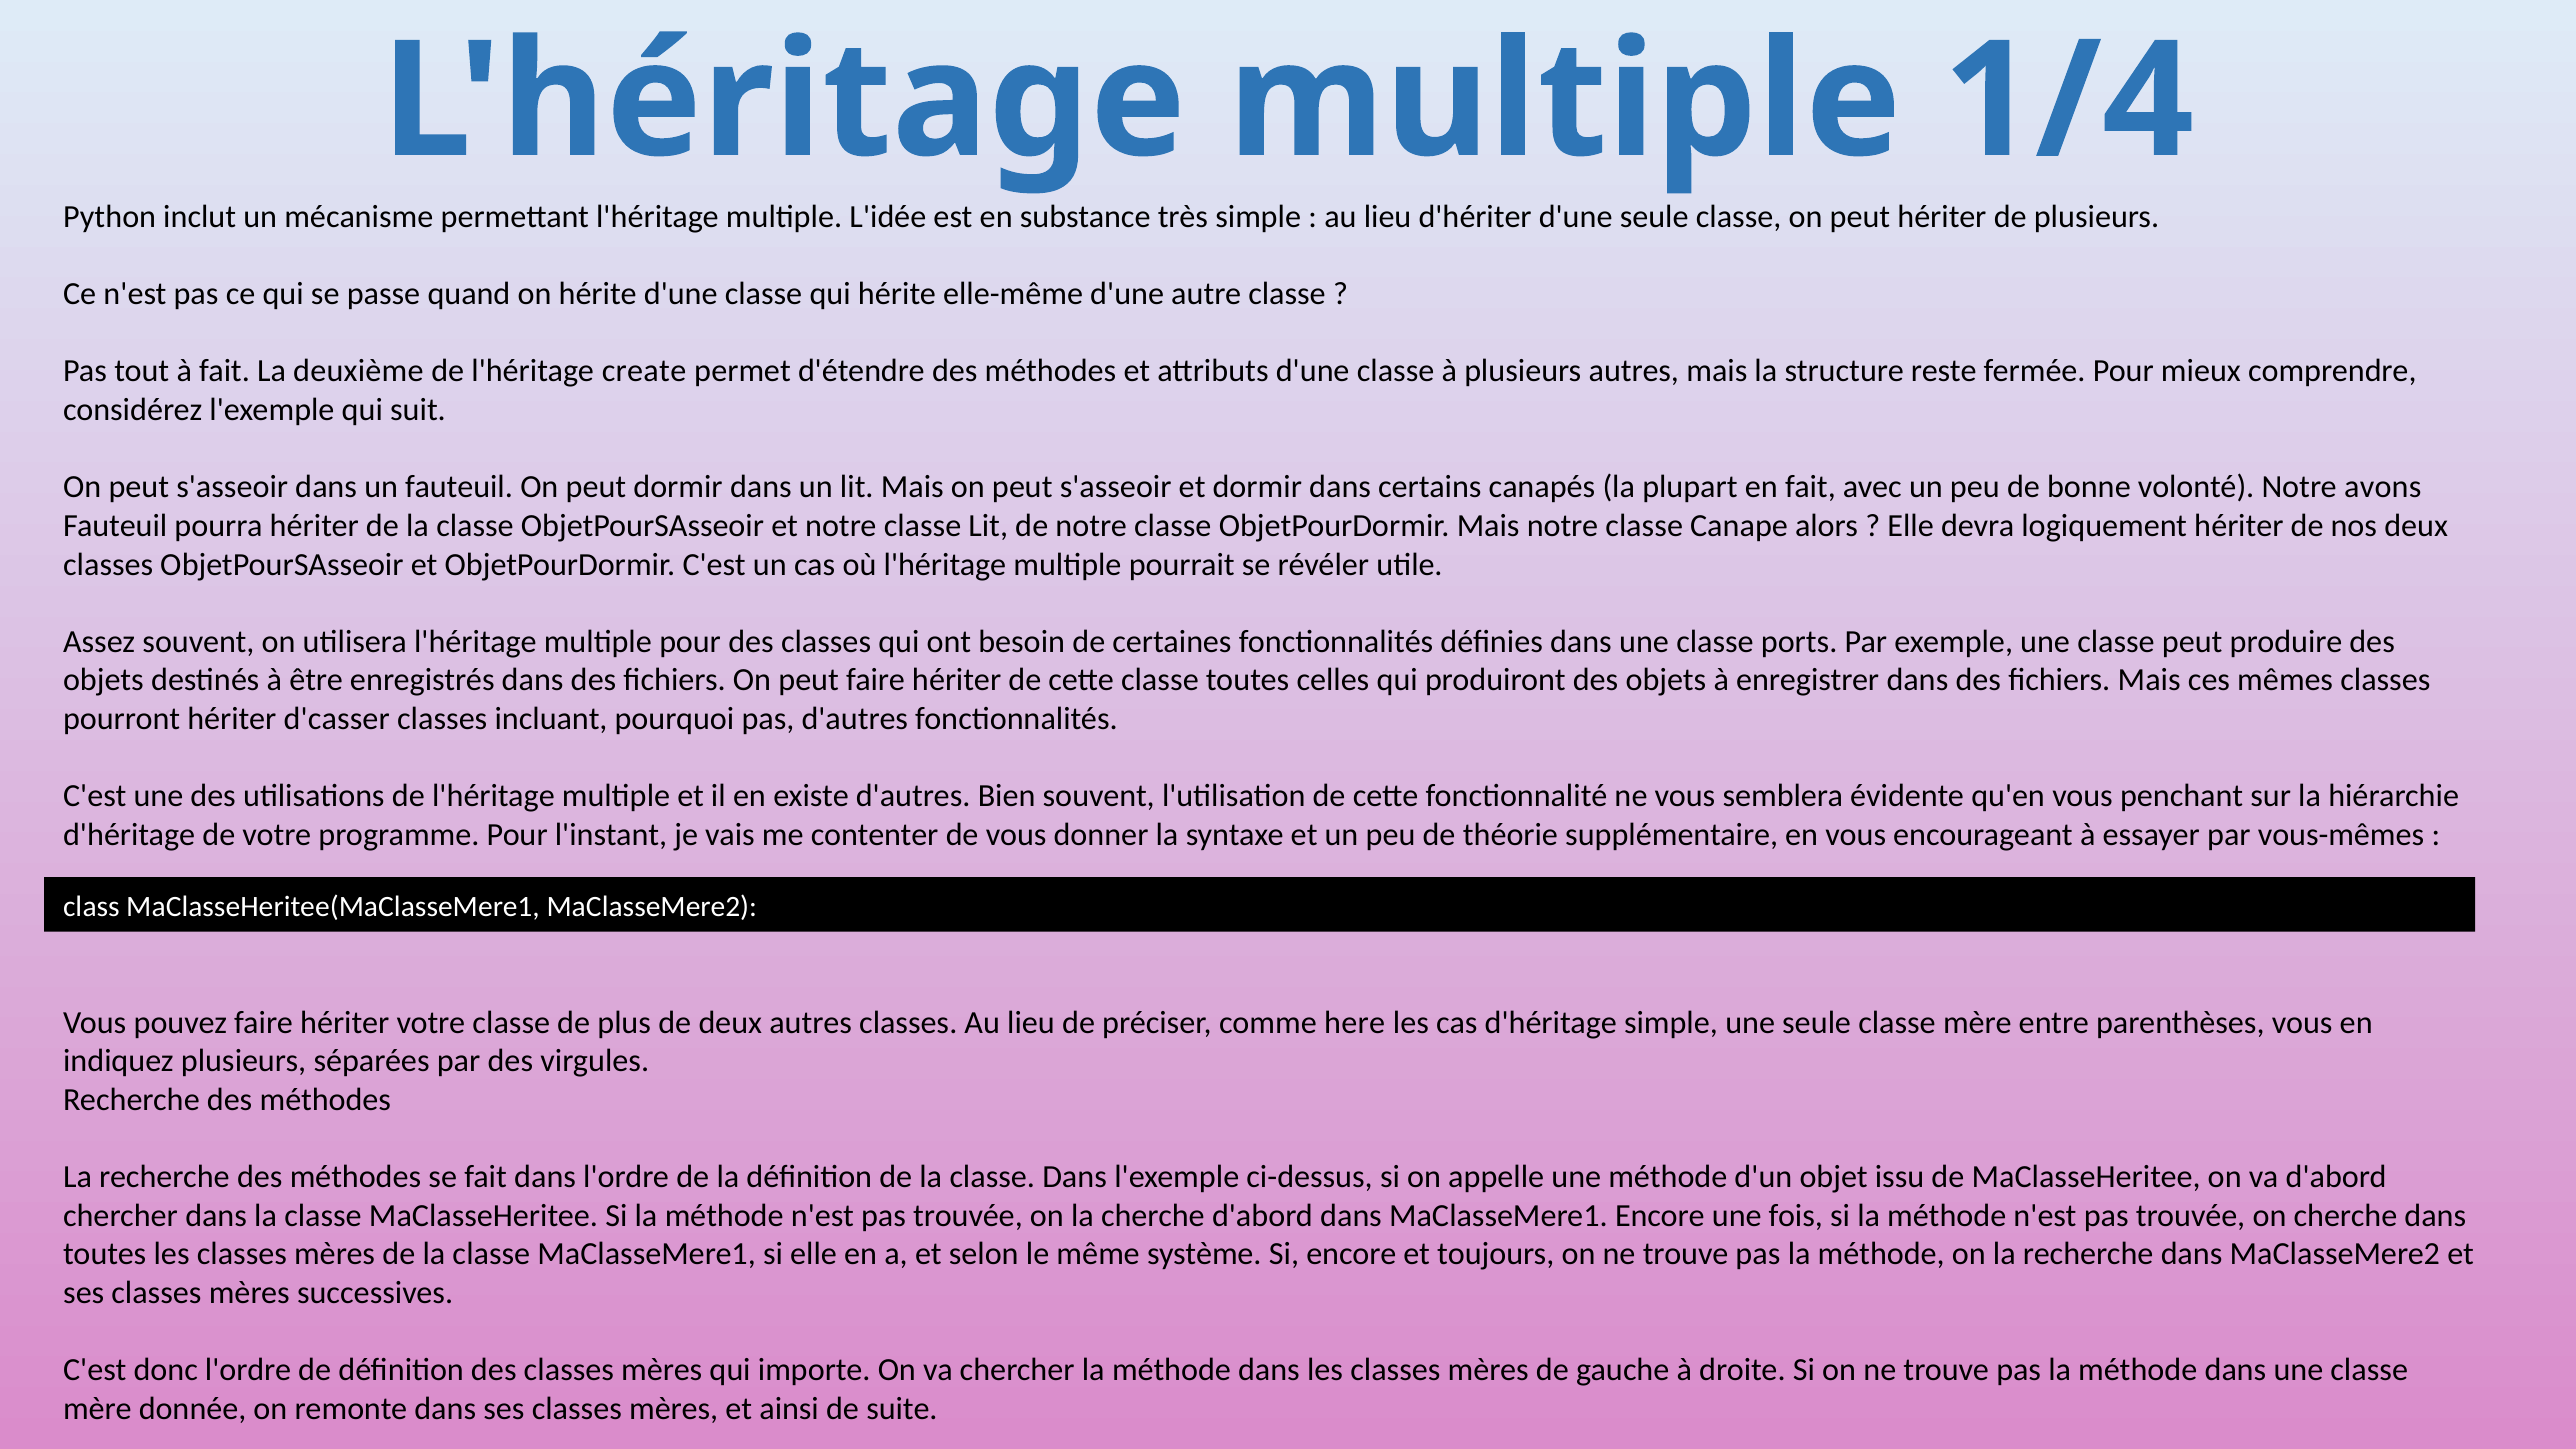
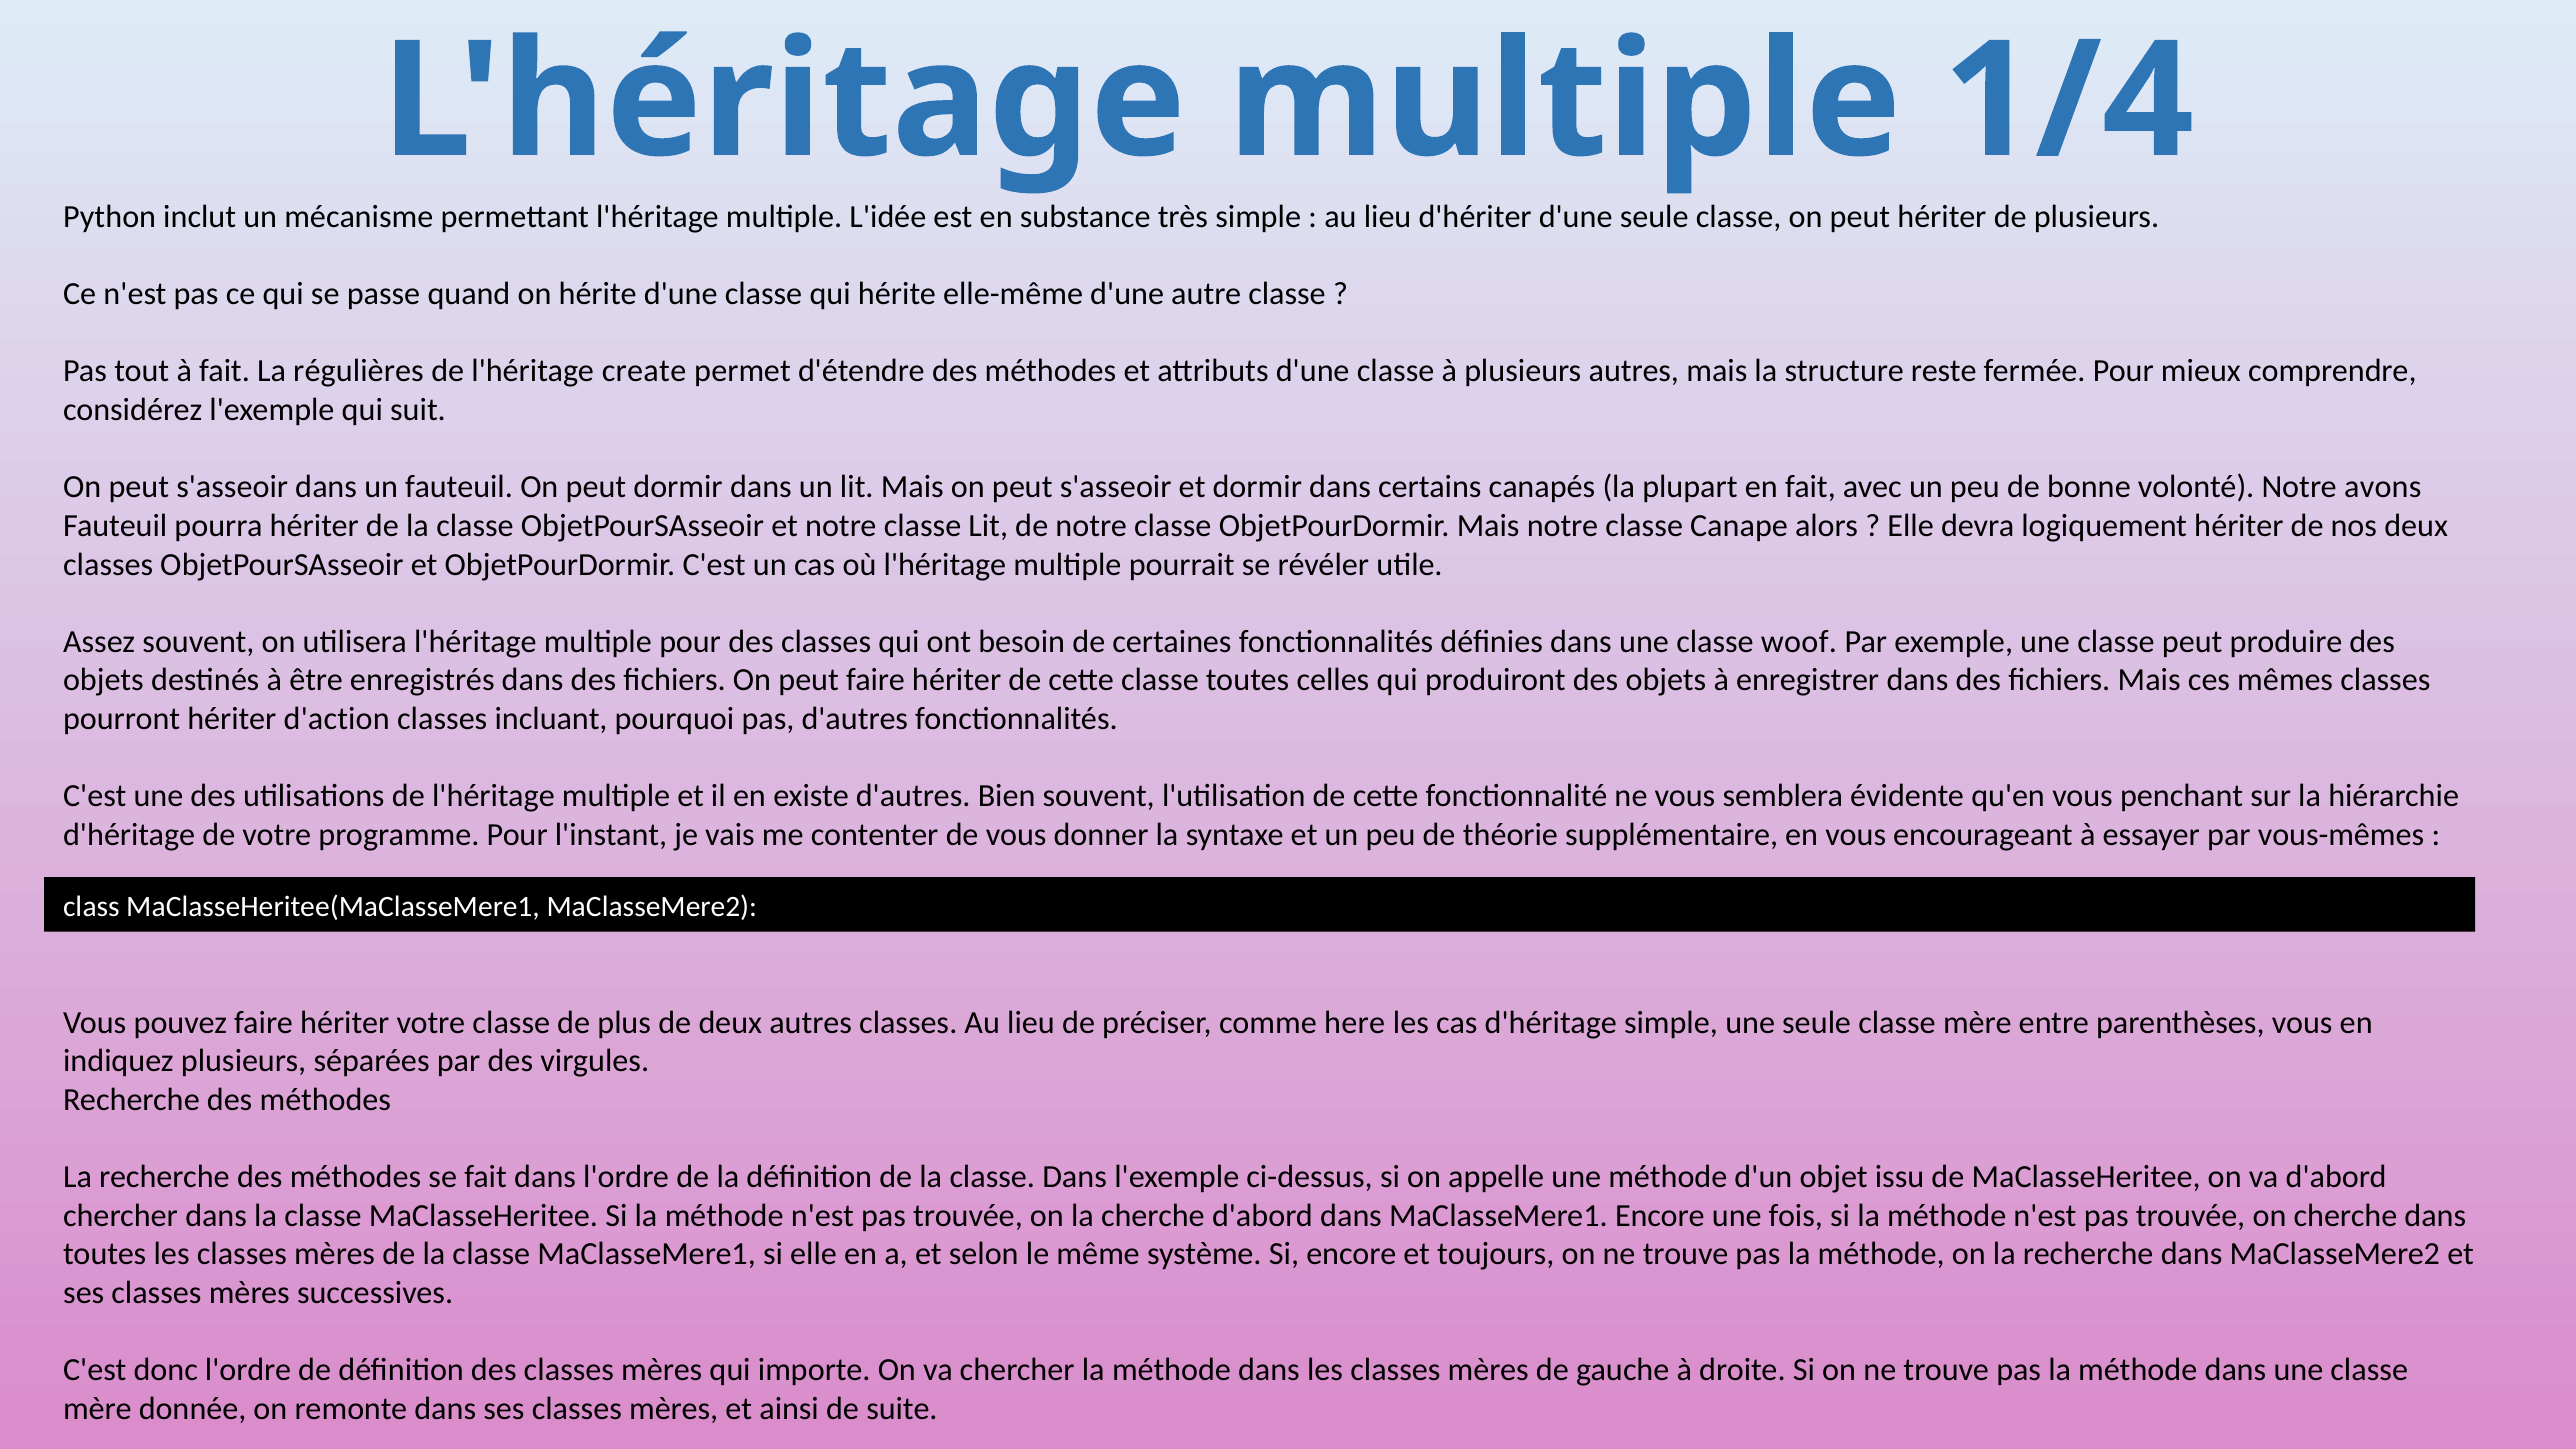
deuxième: deuxième -> régulières (359, 371)
ports: ports -> woof (1799, 642)
d'casser: d'casser -> d'action (337, 719)
